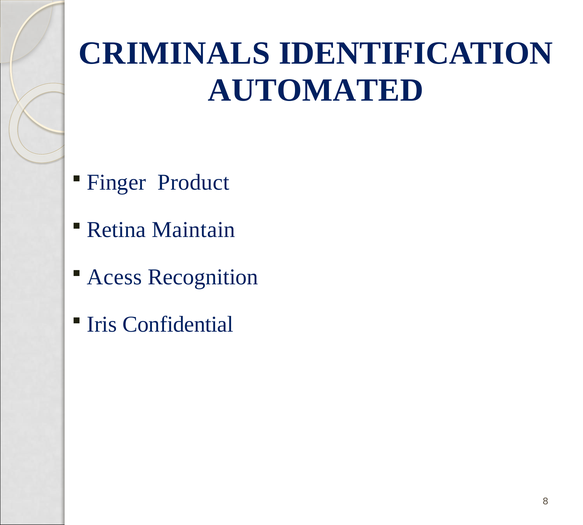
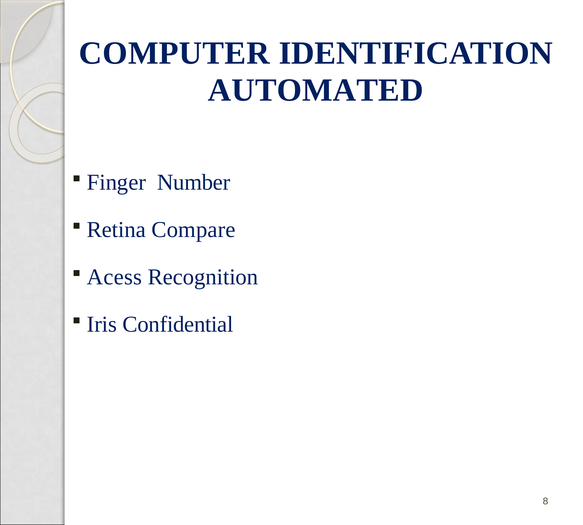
CRIMINALS: CRIMINALS -> COMPUTER (174, 53)
Product: Product -> Number (194, 182)
Maintain: Maintain -> Compare (194, 230)
